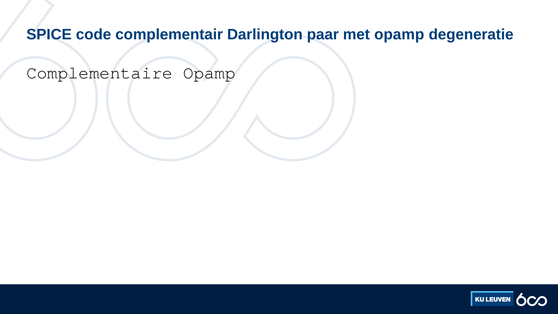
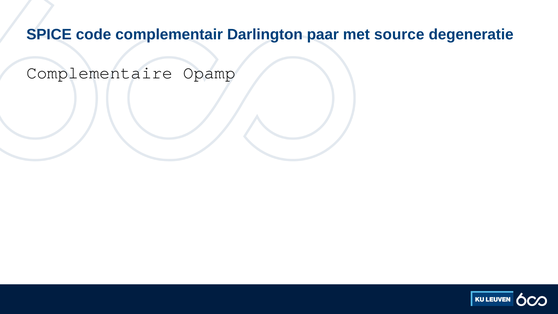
met opamp: opamp -> source (399, 34)
